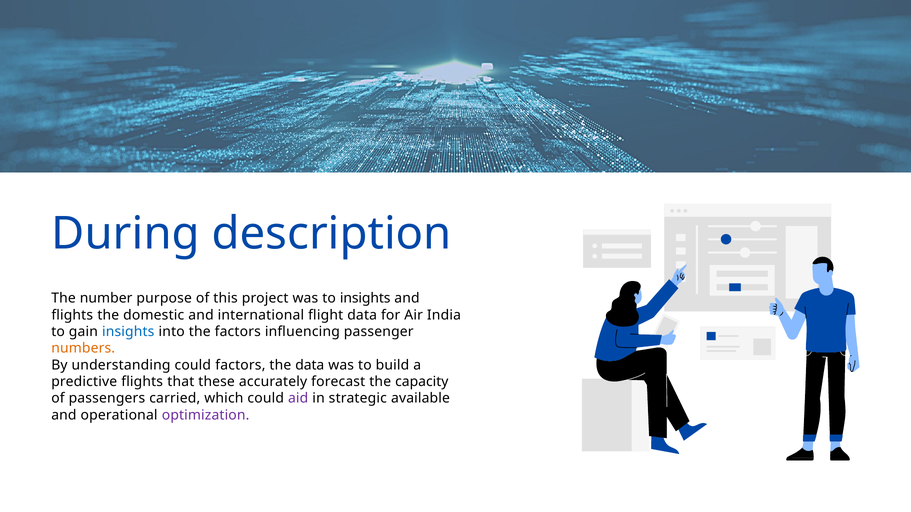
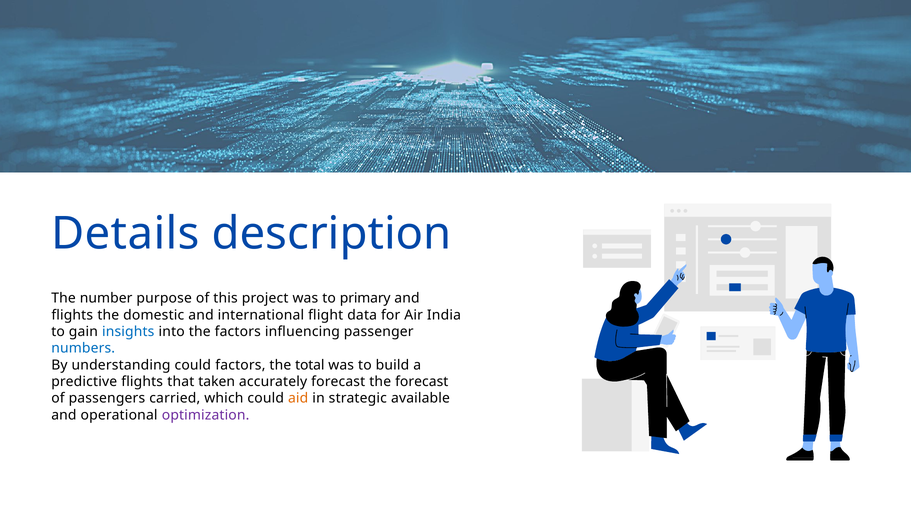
During: During -> Details (125, 234)
to insights: insights -> primary (365, 298)
numbers colour: orange -> blue (83, 349)
the data: data -> total (310, 365)
these: these -> taken (217, 382)
the capacity: capacity -> forecast (422, 382)
aid colour: purple -> orange (298, 399)
